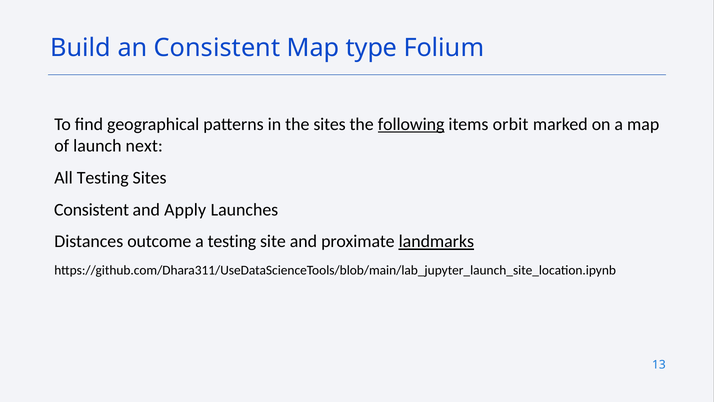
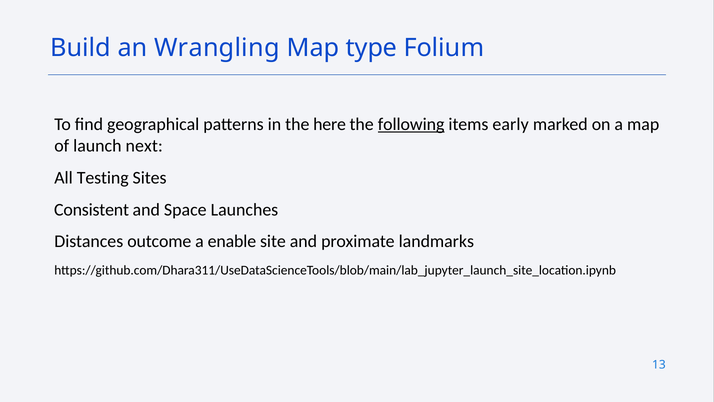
an Consistent: Consistent -> Wrangling (217, 48)
the sites: sites -> here (330, 124)
orbit: orbit -> early (511, 124)
Apply: Apply -> Space (185, 209)
a testing: testing -> enable (232, 241)
landmarks underline: present -> none (436, 241)
